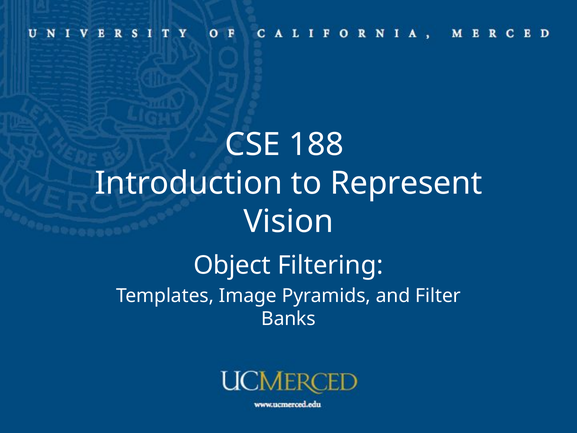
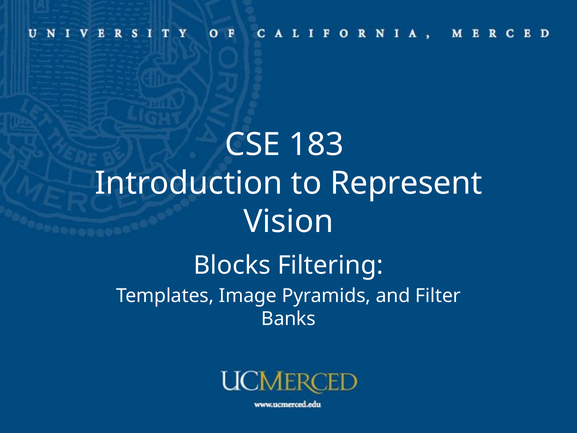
188: 188 -> 183 (316, 145)
Object: Object -> Blocks (232, 265)
